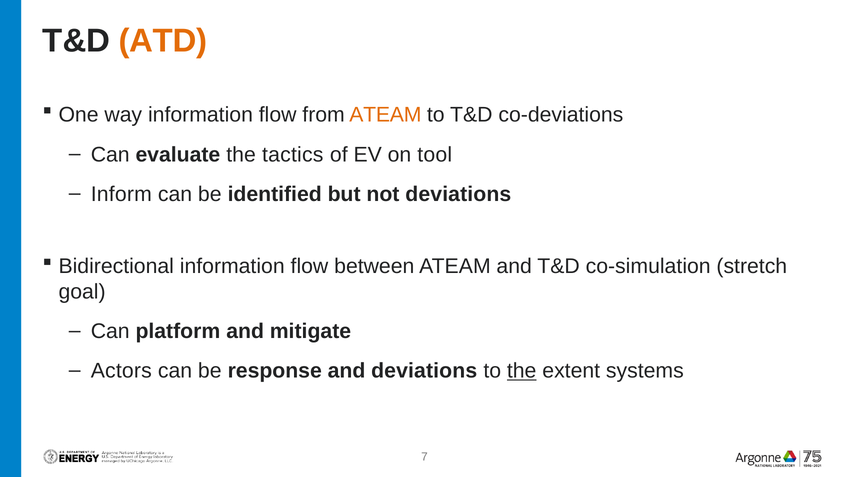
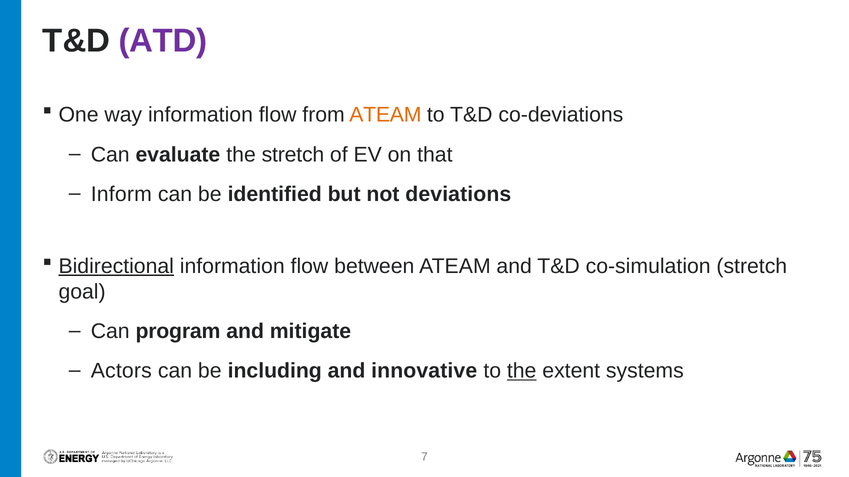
ATD colour: orange -> purple (163, 41)
the tactics: tactics -> stretch (293, 155)
tool: tool -> that (435, 155)
Bidirectional underline: none -> present (116, 267)
platform: platform -> program (178, 332)
response: response -> including (275, 371)
and deviations: deviations -> innovative (424, 371)
